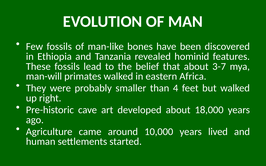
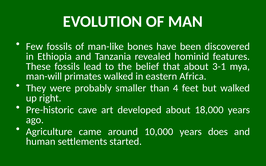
3-7: 3-7 -> 3-1 (219, 67)
lived: lived -> does (218, 132)
